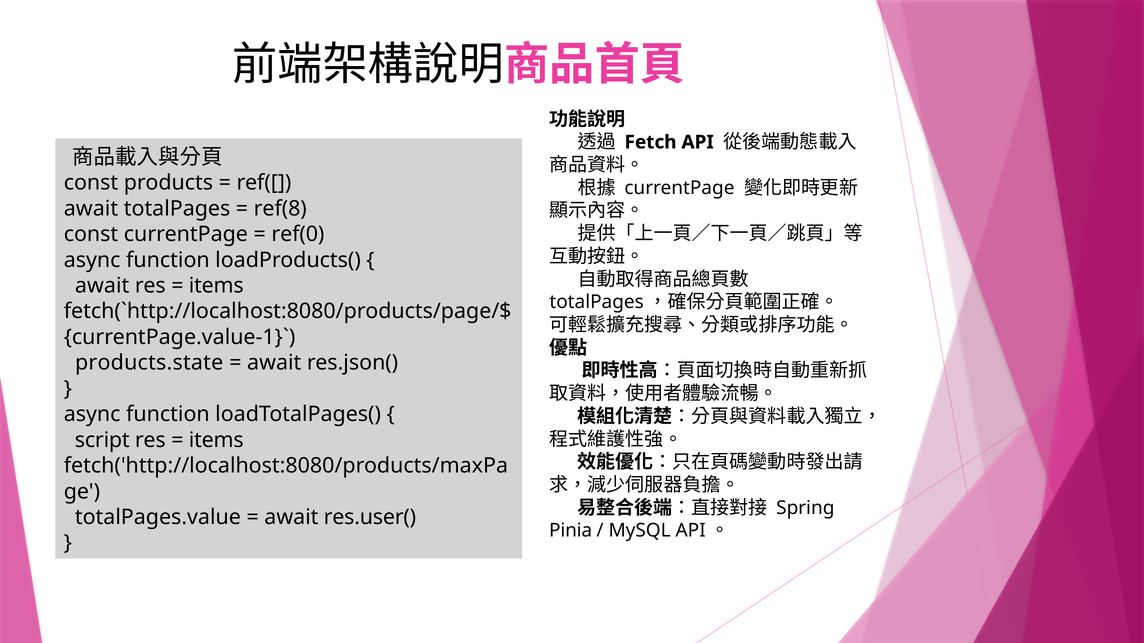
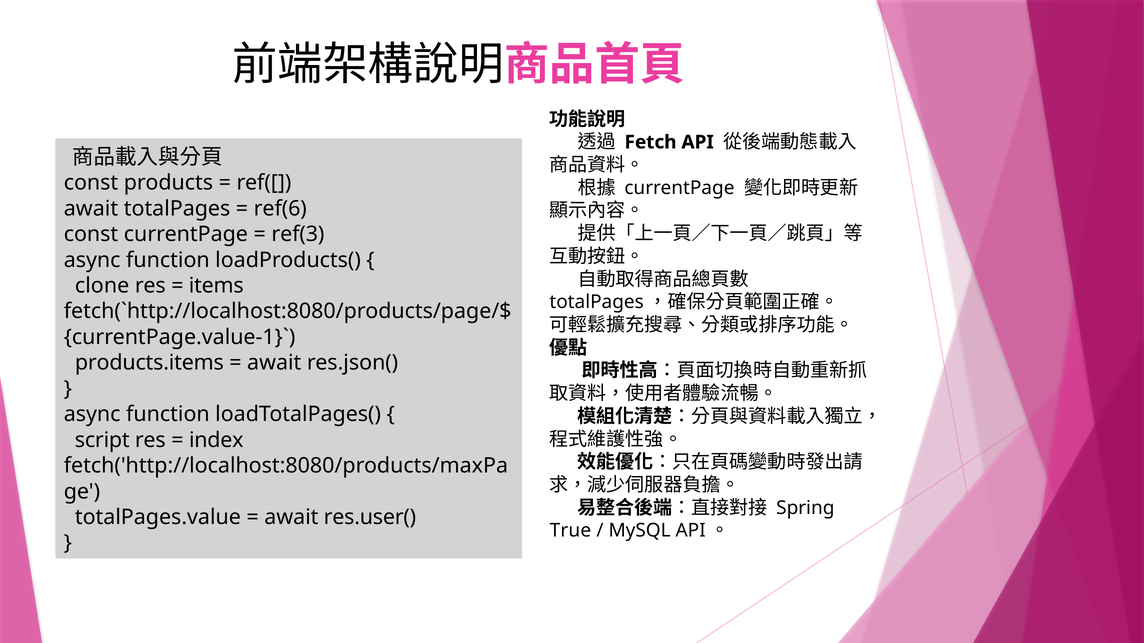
ref(8: ref(8 -> ref(6 (280, 209)
ref(0: ref(0 -> ref(3 (298, 234)
await: await -> clone (102, 286)
products.state: products.state -> products.items (149, 363)
items: items -> index (216, 440)
Pinia: Pinia -> True (570, 531)
